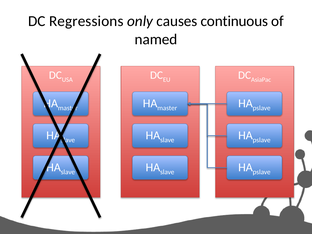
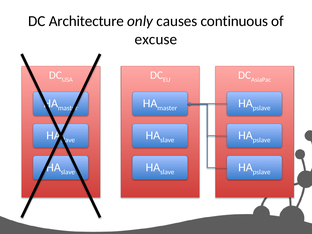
Regressions: Regressions -> Architecture (86, 21)
named: named -> excuse (156, 39)
